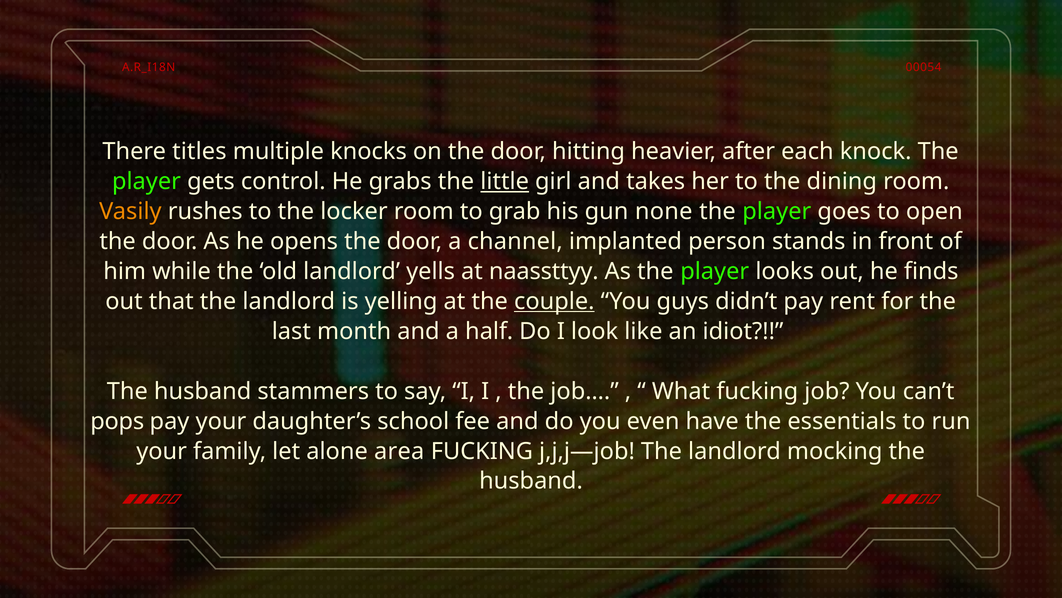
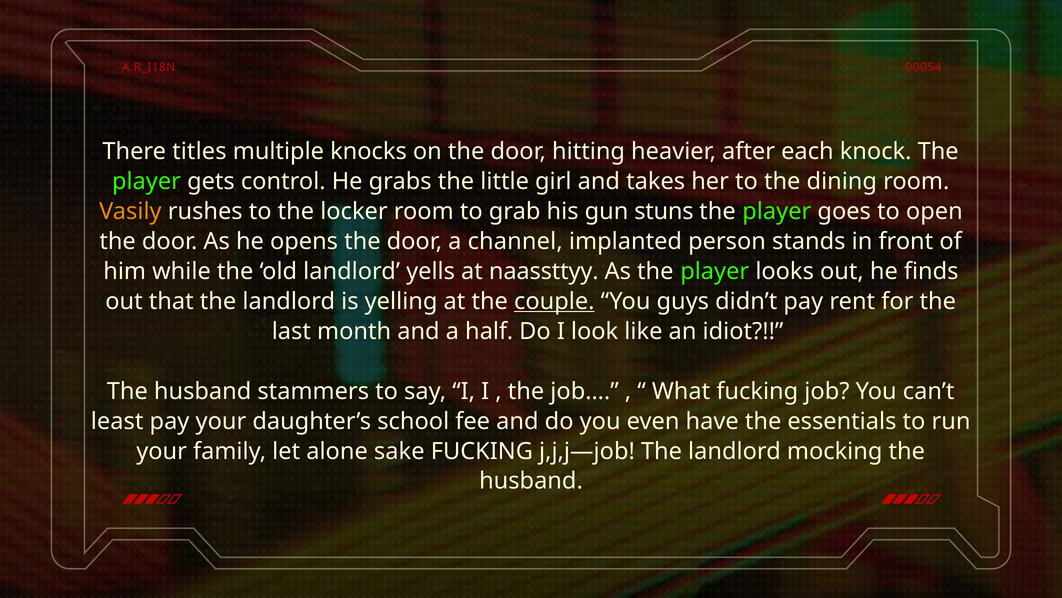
little underline: present -> none (505, 181)
none: none -> stuns (664, 211)
pops: pops -> least (117, 421)
area: area -> sake (399, 451)
